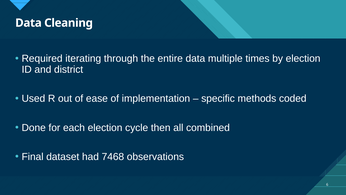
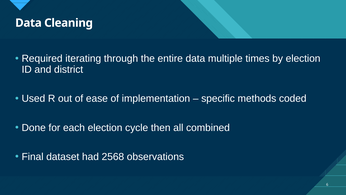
7468: 7468 -> 2568 (113, 156)
